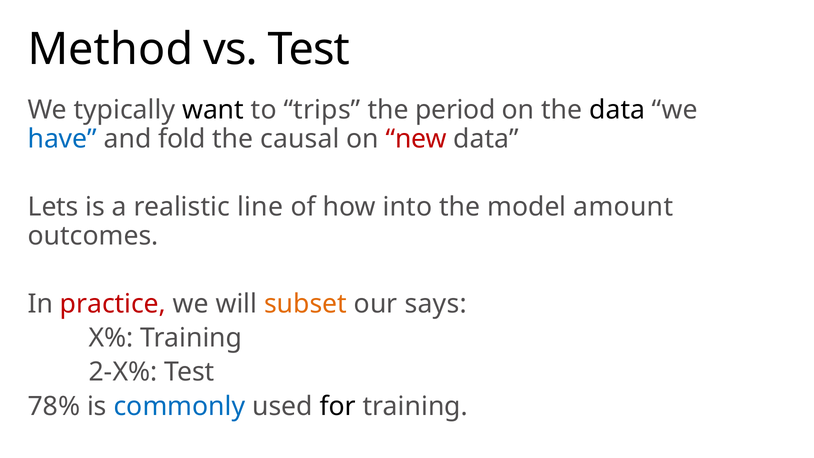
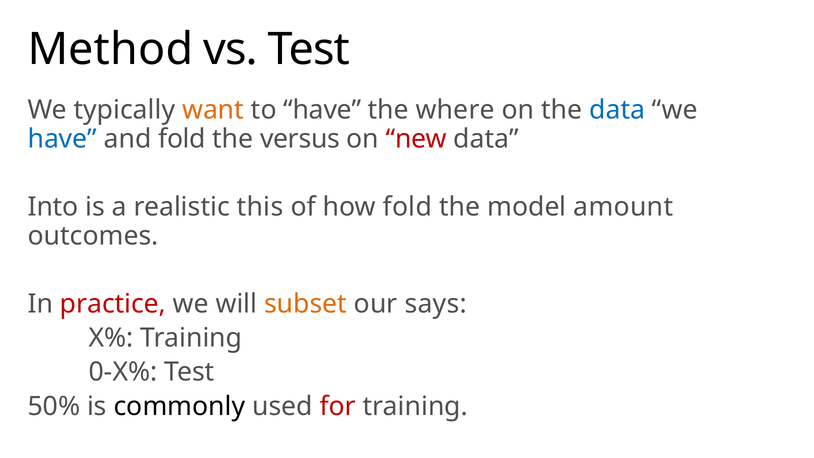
want colour: black -> orange (213, 110)
to trips: trips -> have (322, 110)
period: period -> where (455, 110)
data colour: black -> blue (617, 110)
causal: causal -> versus (300, 139)
Lets: Lets -> Into (53, 207)
line: line -> this (260, 207)
how into: into -> fold (407, 207)
2-X%: 2-X% -> 0-X% (123, 372)
78%: 78% -> 50% (54, 406)
commonly colour: blue -> black (179, 406)
for colour: black -> red (338, 406)
